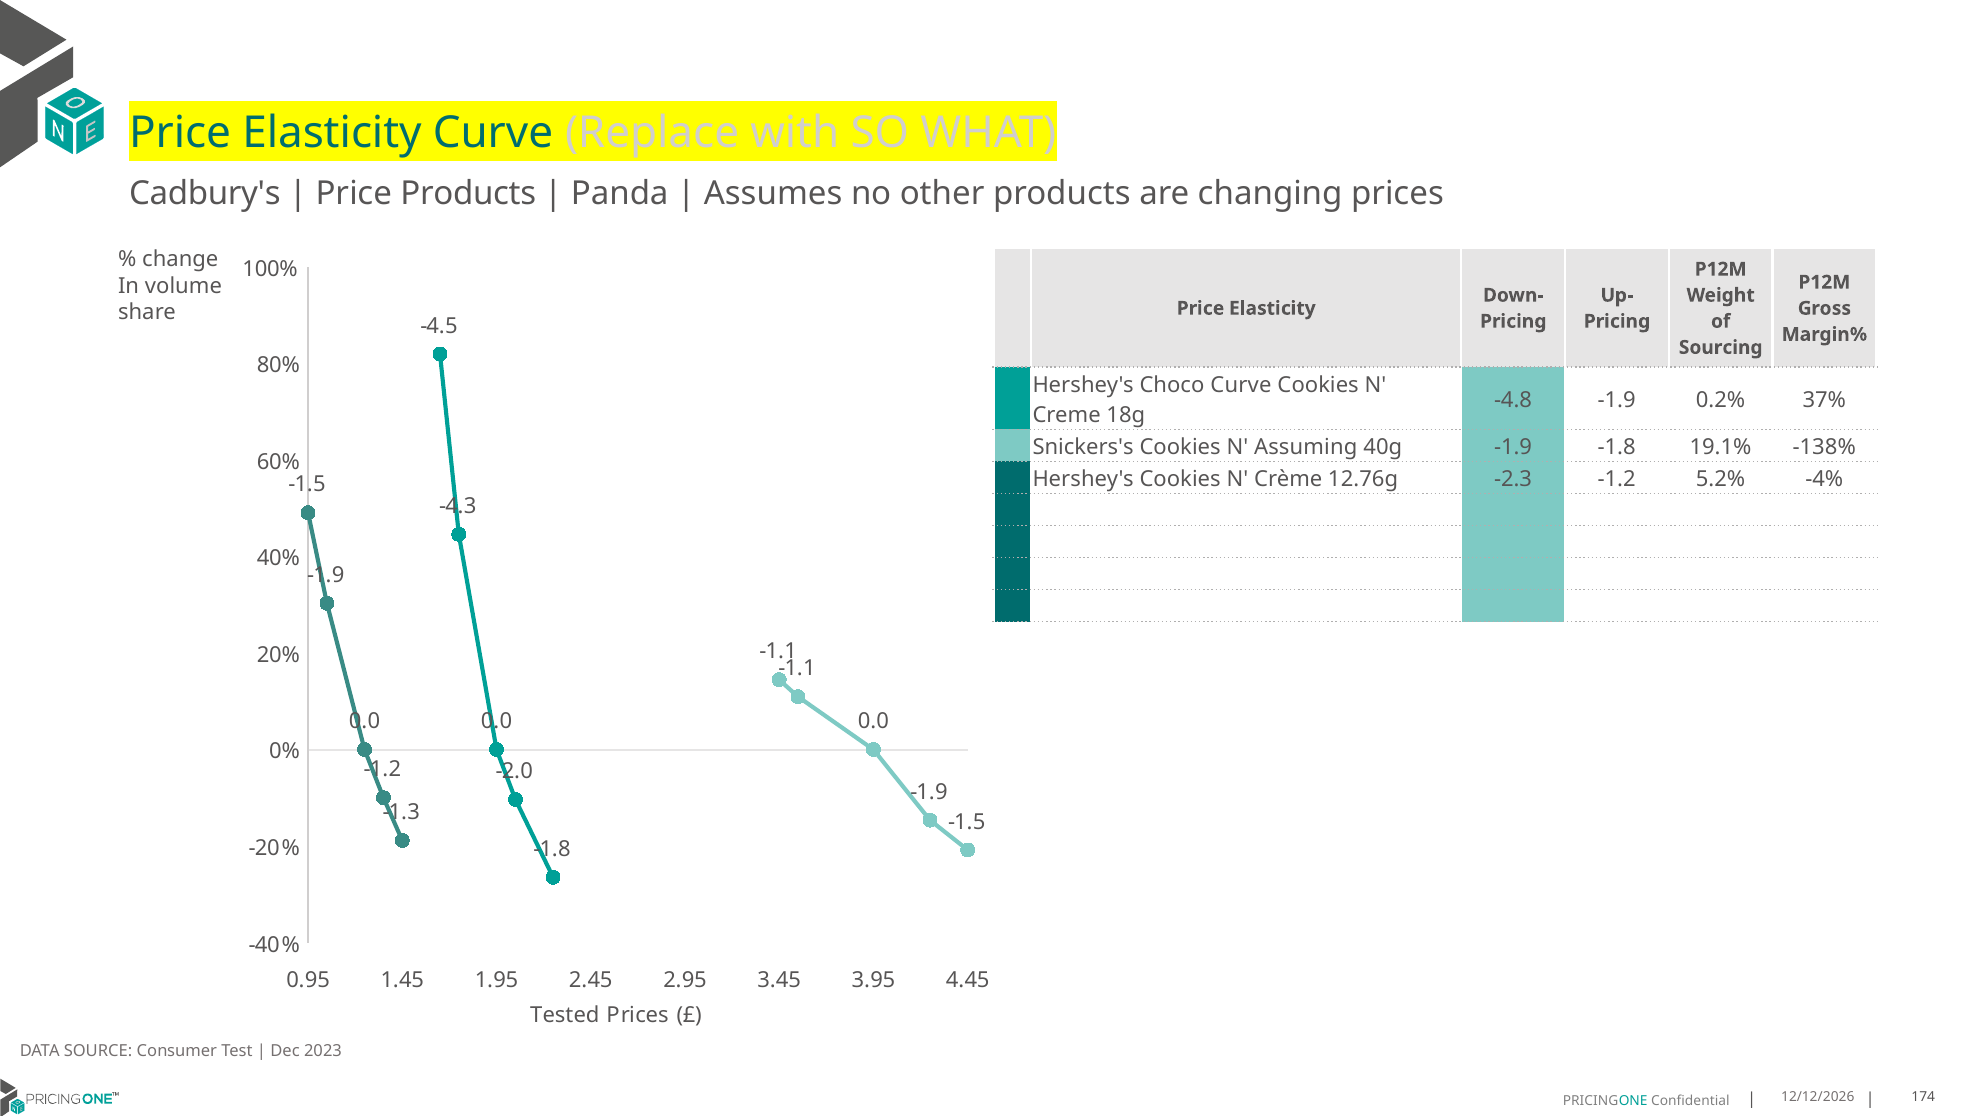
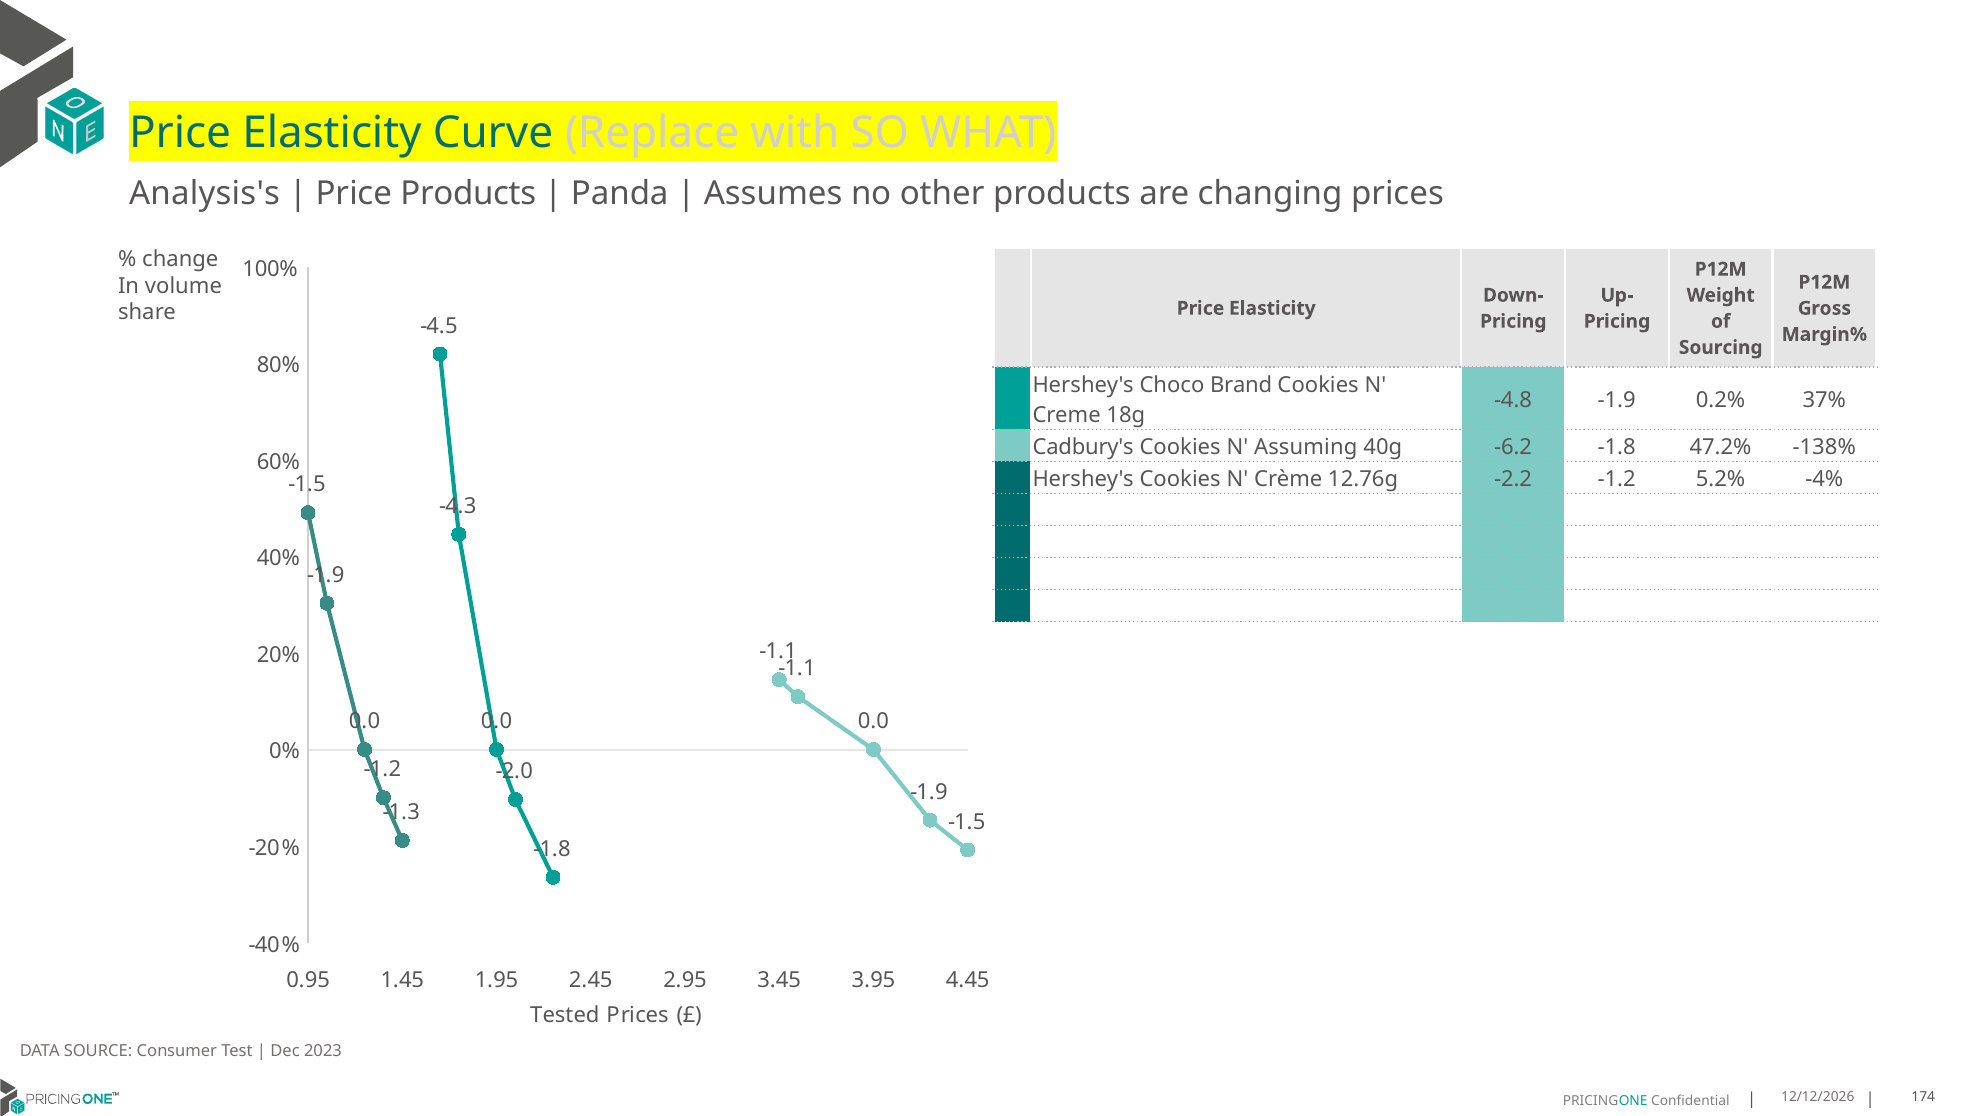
Cadbury's: Cadbury's -> Analysis's (205, 193)
Choco Curve: Curve -> Brand (1241, 385)
Snickers's: Snickers's -> Cadbury's (1083, 447)
40g -1.9: -1.9 -> -6.2 (1513, 447)
19.1%: 19.1% -> 47.2% (1720, 447)
-2.3: -2.3 -> -2.2 (1513, 479)
